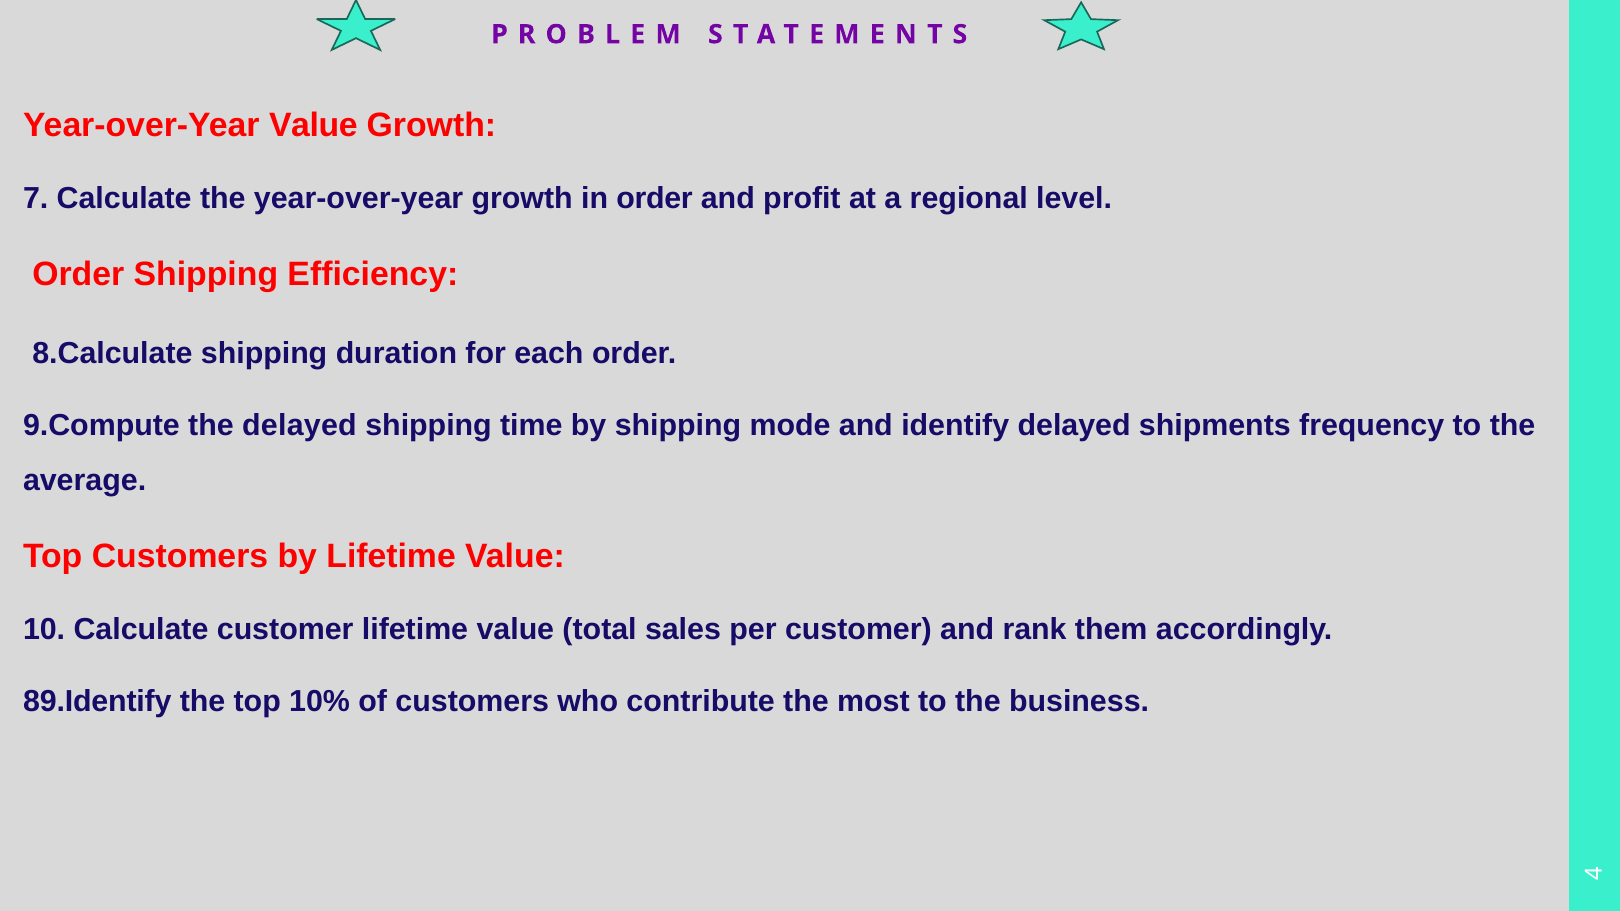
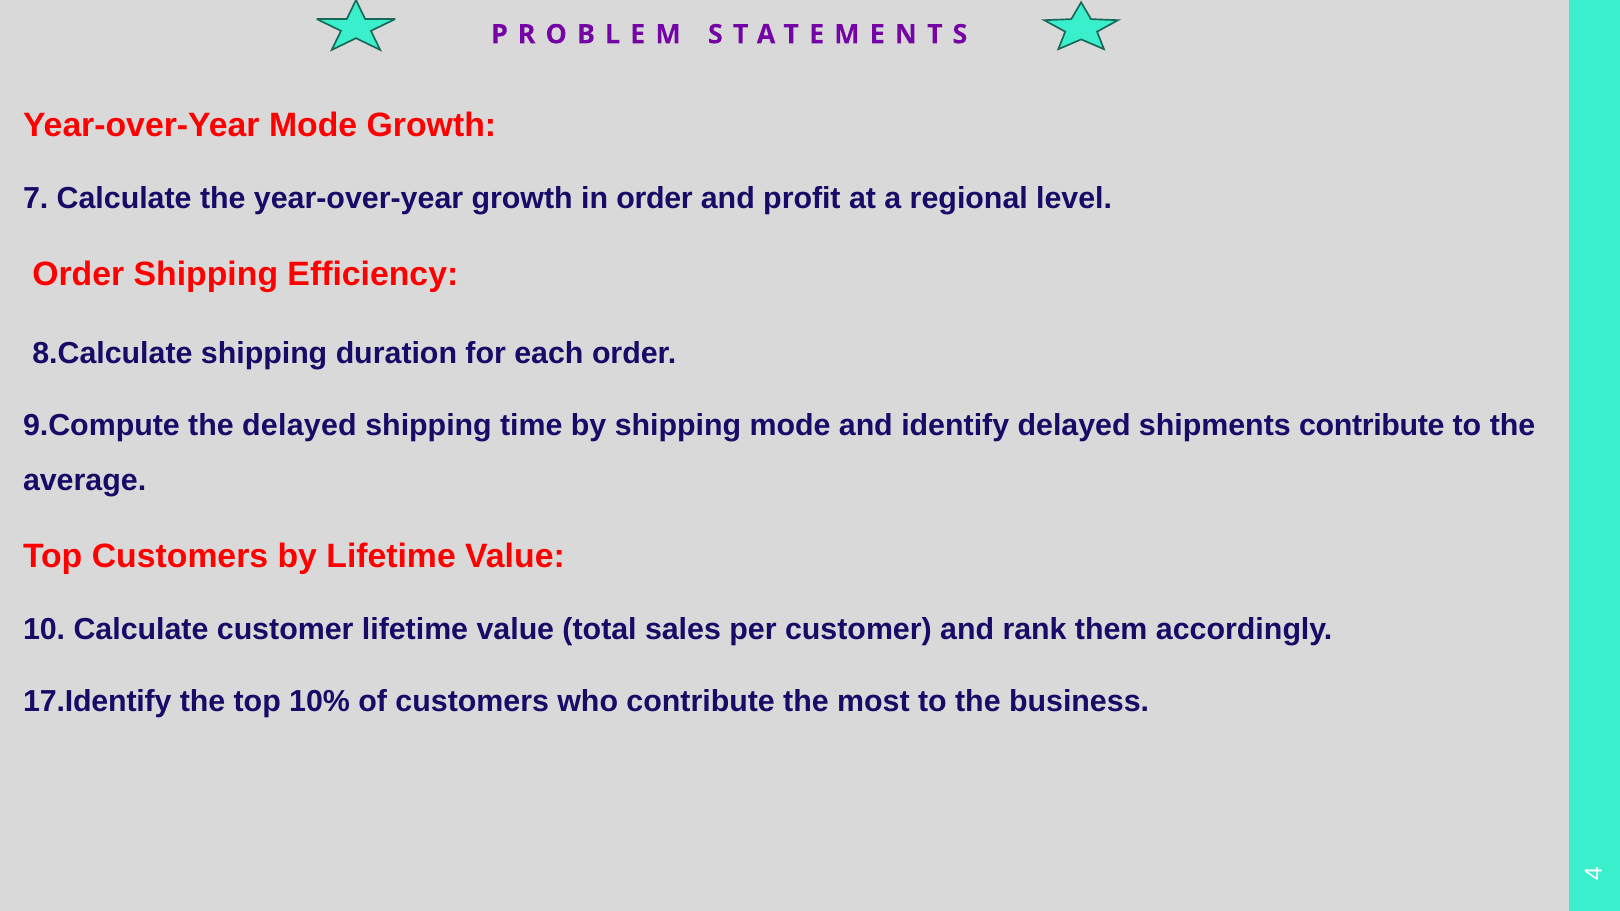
Year-over-Year Value: Value -> Mode (313, 126)
shipments frequency: frequency -> contribute (1372, 426)
89.Identify: 89.Identify -> 17.Identify (97, 701)
